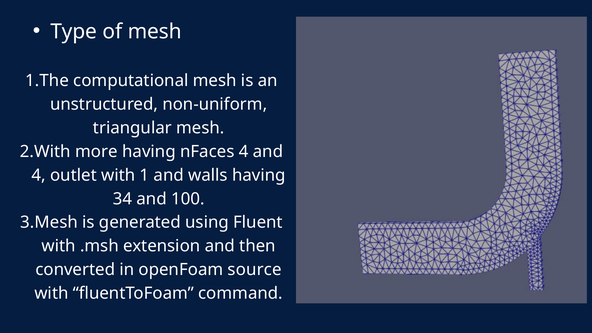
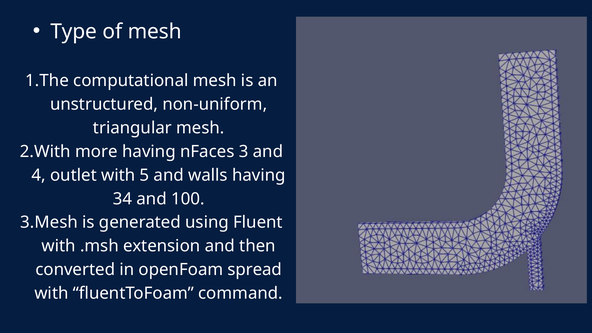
nFaces 4: 4 -> 3 (244, 152)
1: 1 -> 5 (144, 175)
source: source -> spread (255, 270)
